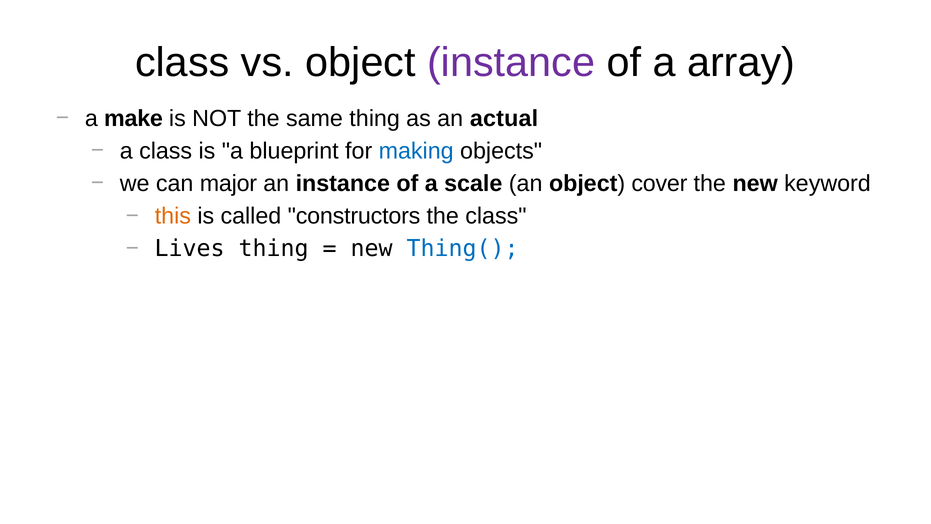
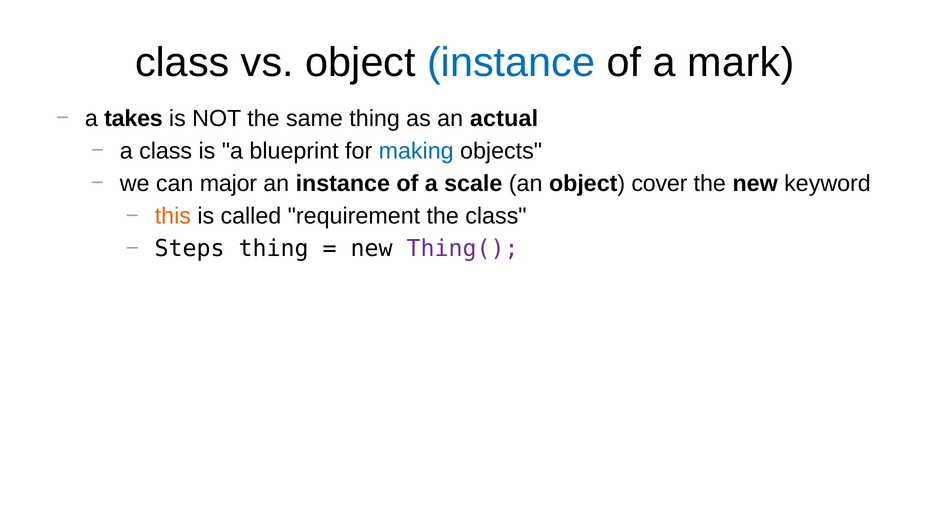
instance colour: purple -> blue (511, 63)
array: array -> mark (741, 63)
make: make -> takes (134, 118)
constructors: constructors -> requirement (354, 216)
Lives: Lives -> Steps (190, 249)
Thing( colour: blue -> purple (463, 249)
